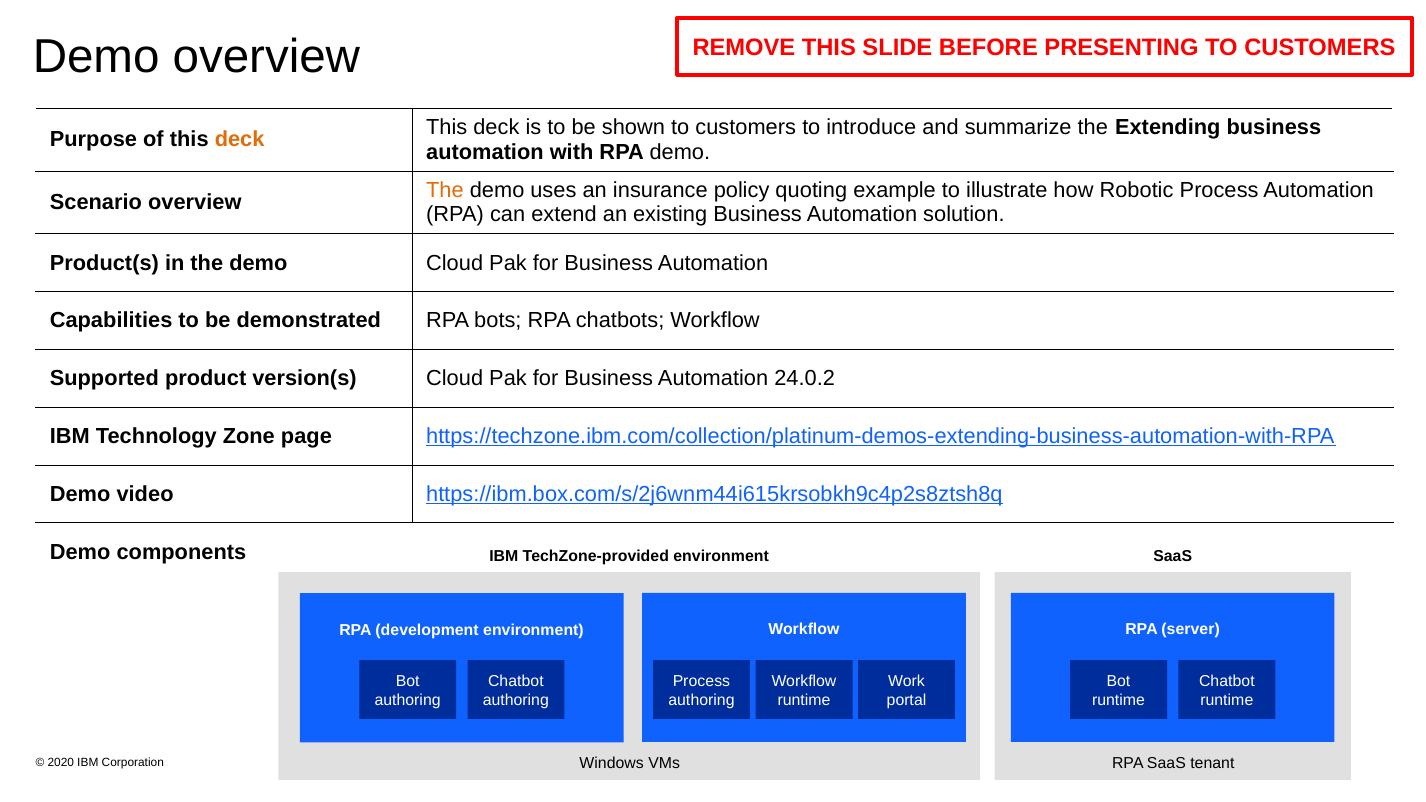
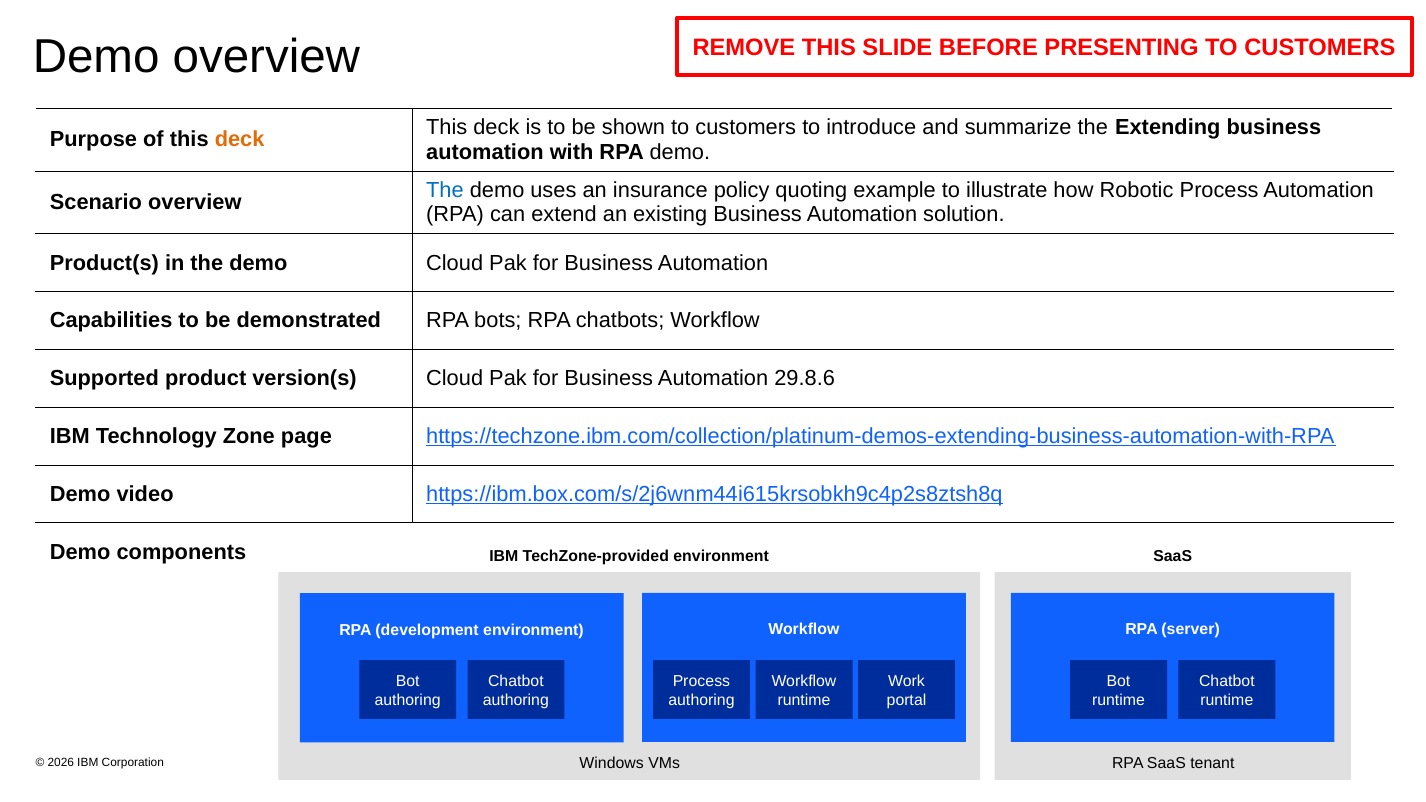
The colour: orange -> blue (445, 190)
24.0.2: 24.0.2 -> 29.8.6 (805, 379)
2020: 2020 -> 2026 (61, 762)
